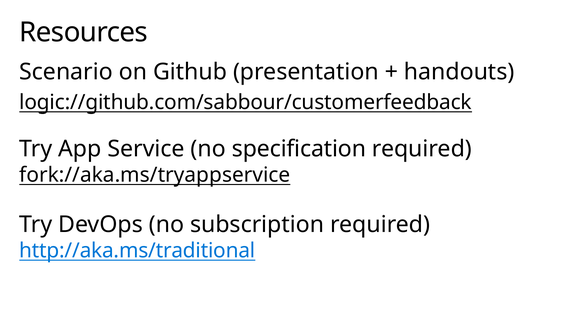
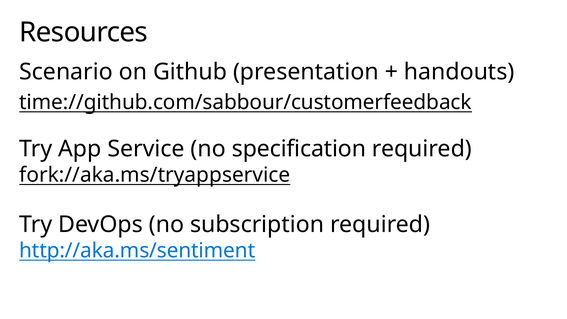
logic://github.com/sabbour/customerfeedback: logic://github.com/sabbour/customerfeedback -> time://github.com/sabbour/customerfeedback (245, 102)
http://aka.ms/traditional: http://aka.ms/traditional -> http://aka.ms/sentiment (137, 251)
